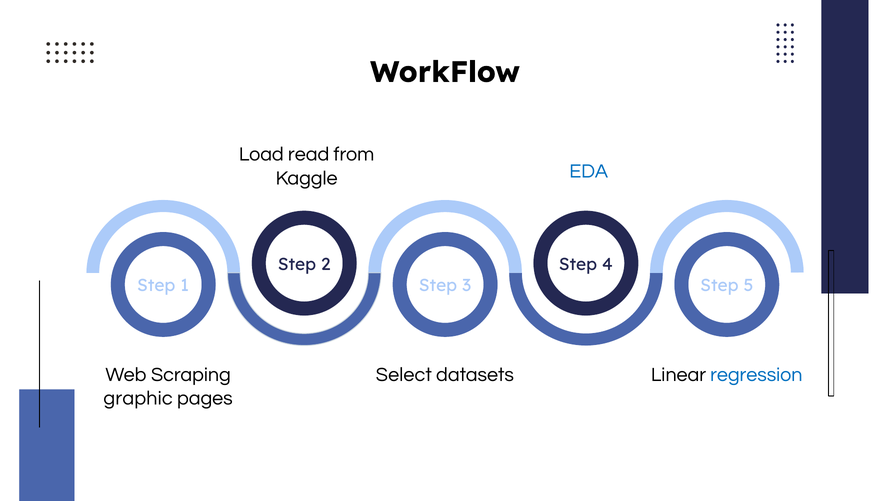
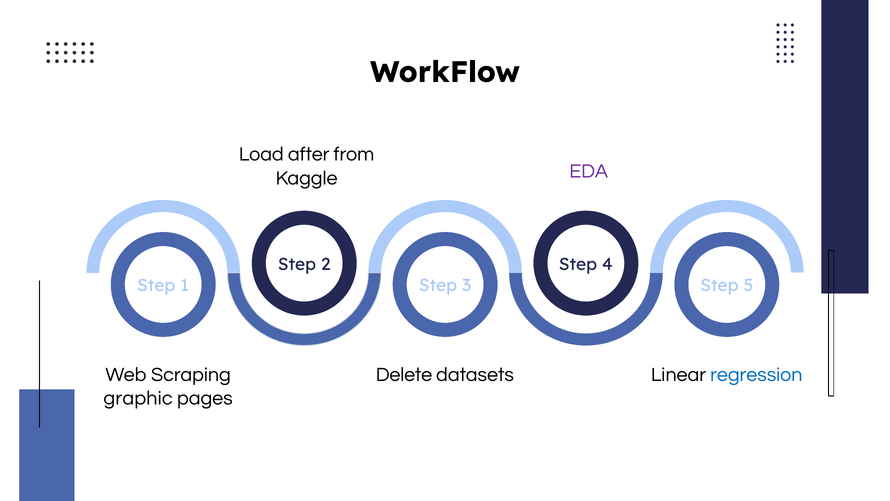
read: read -> after (309, 154)
EDA colour: blue -> purple (589, 171)
Select: Select -> Delete (404, 374)
